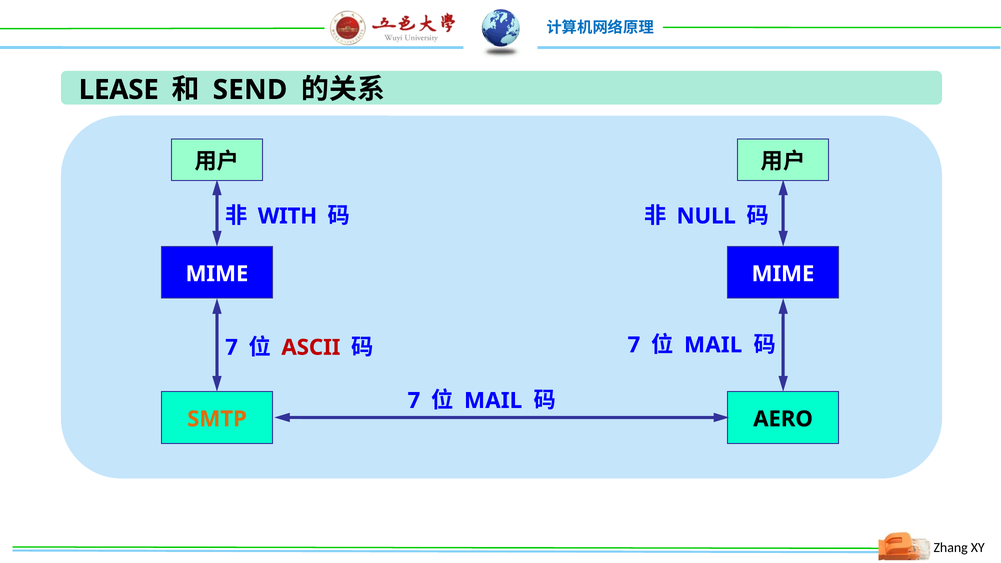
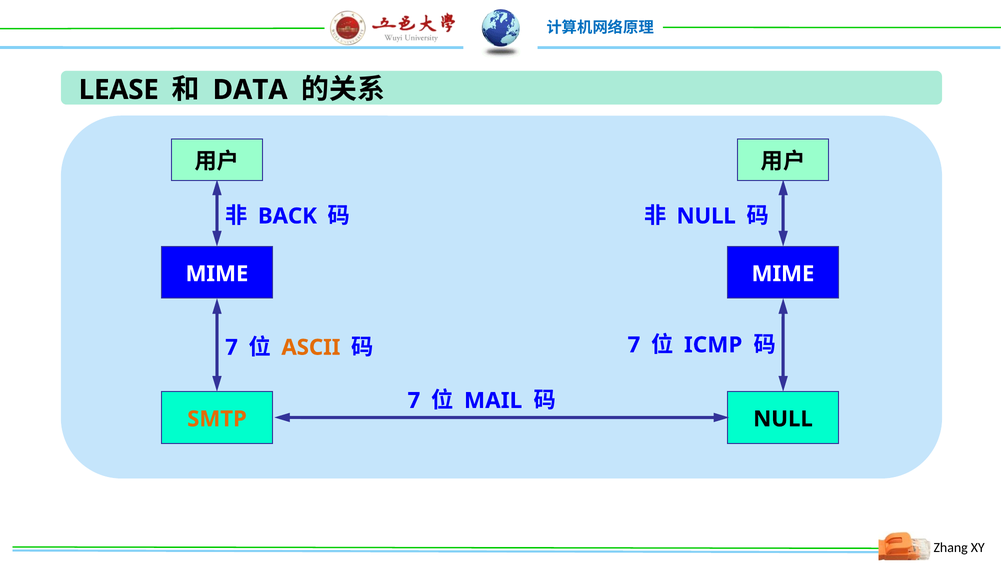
SEND: SEND -> DATA (250, 90)
WITH: WITH -> BACK (287, 216)
MAIL: MAIL -> ICMP (713, 345)
ASCII colour: red -> orange (311, 347)
AERO: AERO -> NULL (783, 419)
